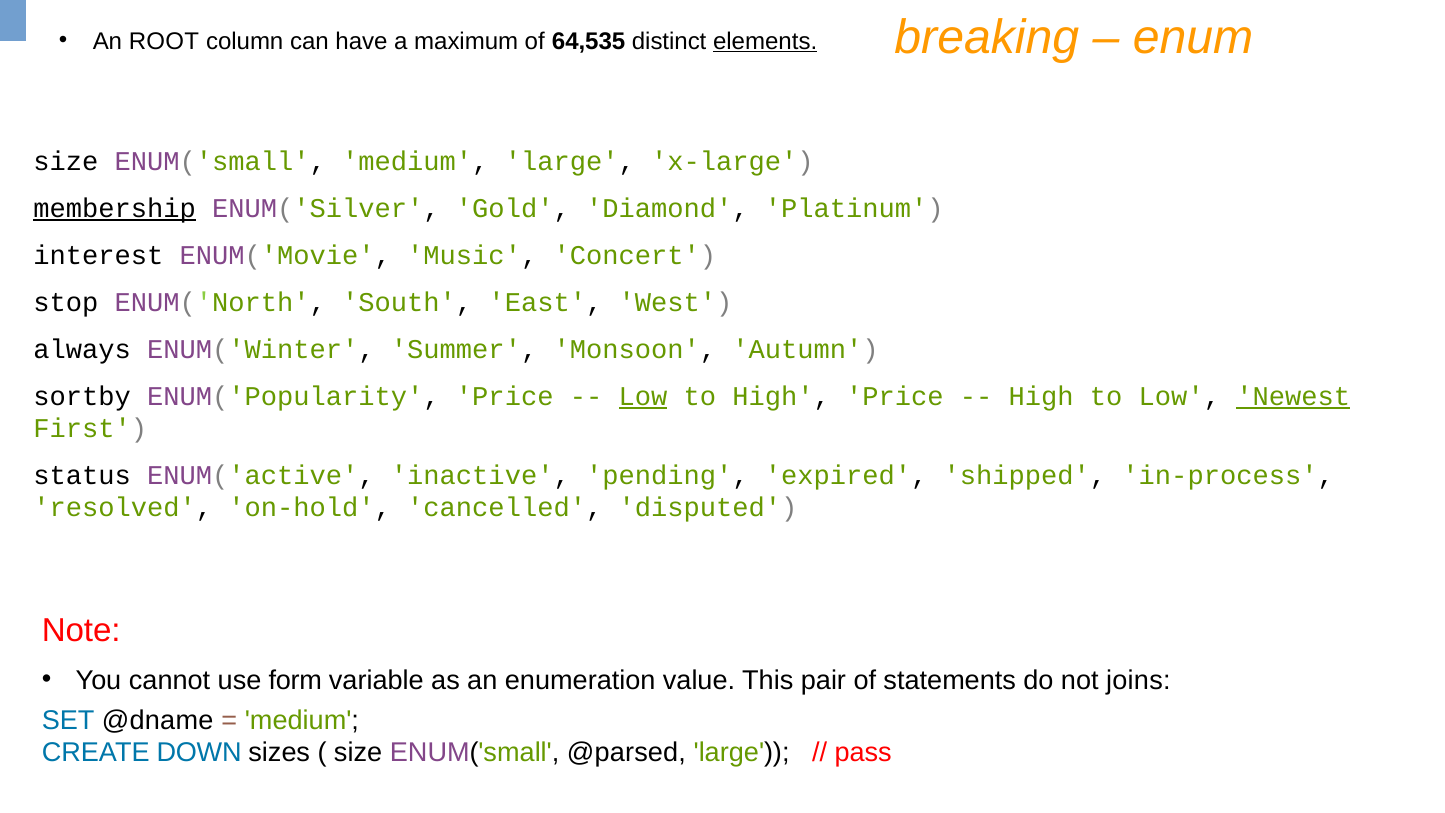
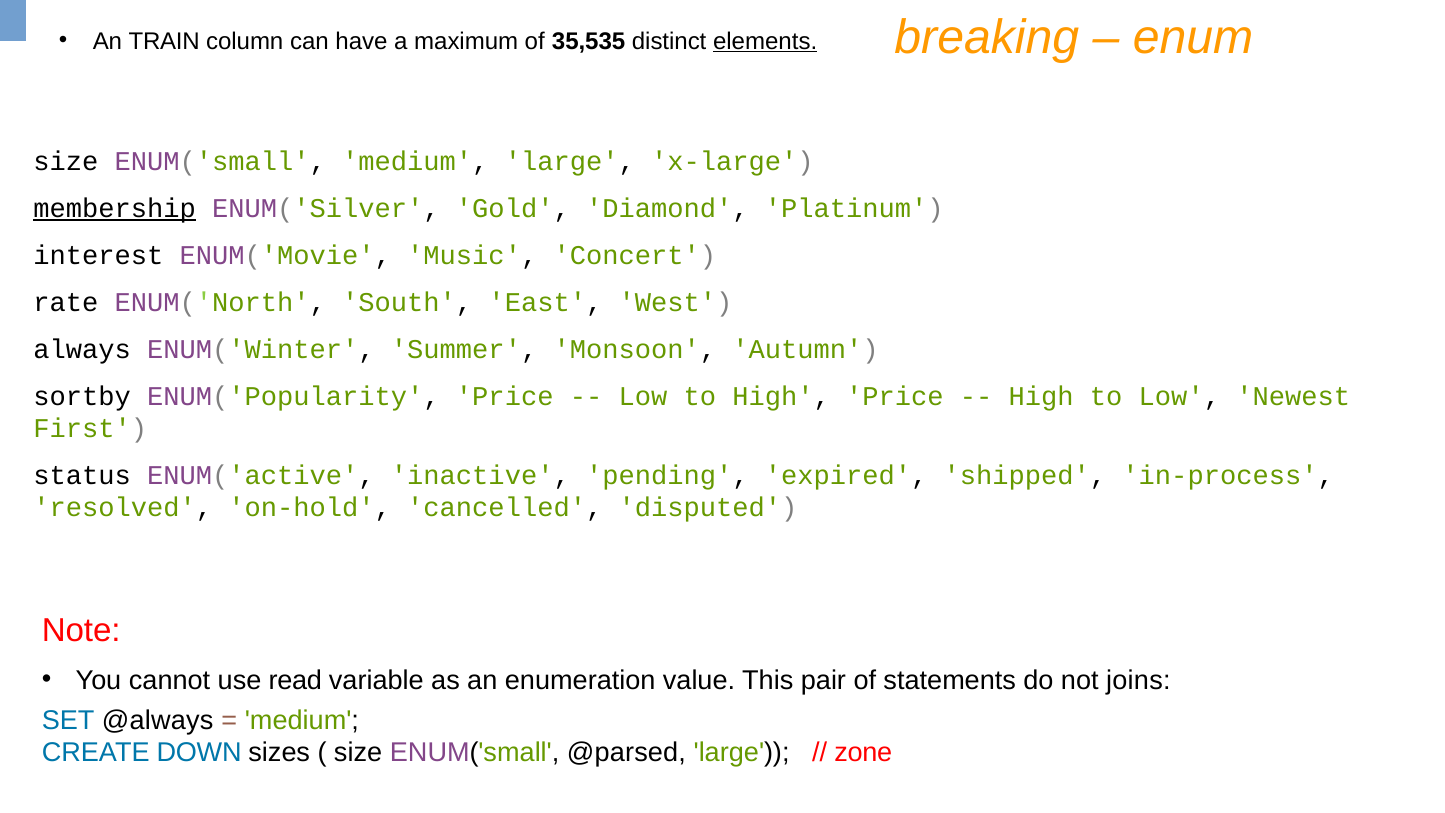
ROOT: ROOT -> TRAIN (164, 41)
64,535: 64,535 -> 35,535 (589, 41)
stop: stop -> rate (66, 302)
Low underline: present -> none (643, 396)
Newest underline: present -> none (1293, 396)
form: form -> read (295, 680)
@dname: @dname -> @always (158, 720)
pass: pass -> zone (863, 753)
